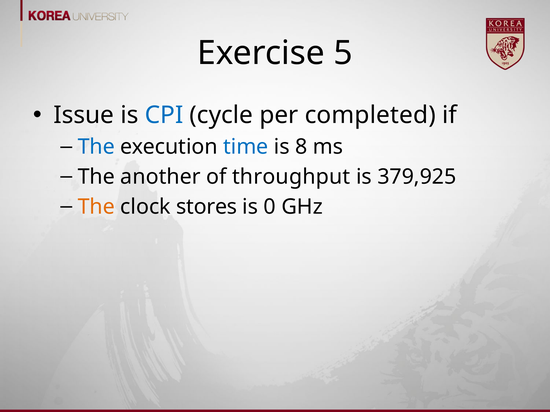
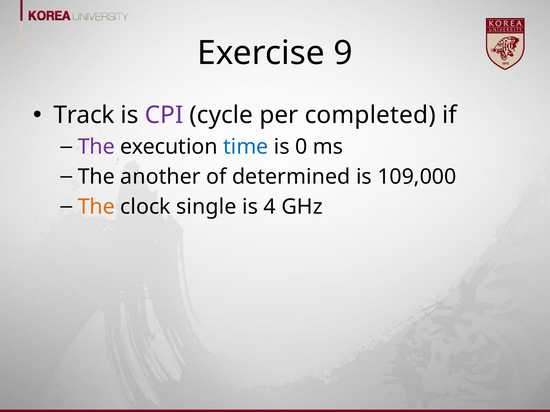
5: 5 -> 9 (343, 53)
Issue: Issue -> Track (84, 115)
CPI colour: blue -> purple (164, 115)
The colour: blue -> purple (96, 147)
8: 8 -> 0 (301, 147)
throughput: throughput -> determined (291, 177)
379,925: 379,925 -> 109,000 (417, 177)
stores: stores -> single (206, 207)
0: 0 -> 4 (270, 207)
